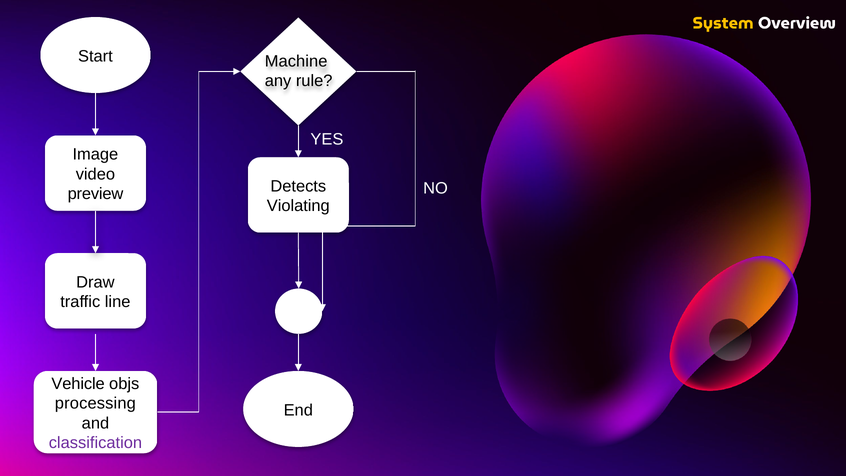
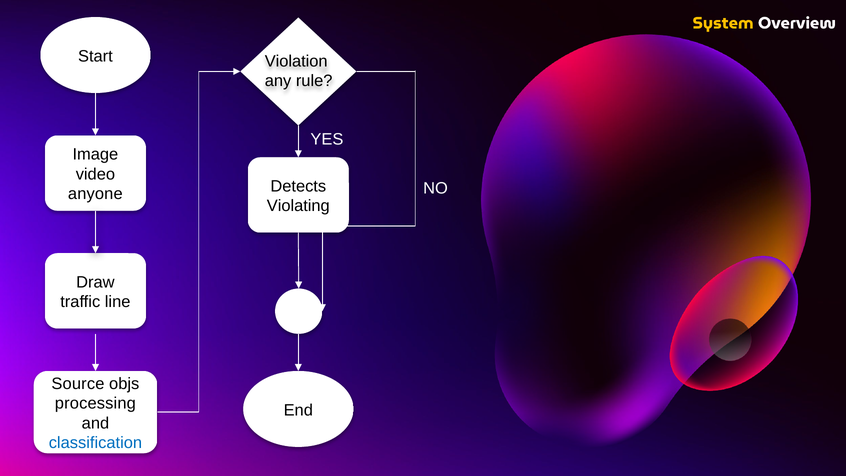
Machine: Machine -> Violation (296, 61)
preview: preview -> anyone (95, 194)
Vehicle: Vehicle -> Source (78, 384)
classification colour: purple -> blue (95, 443)
